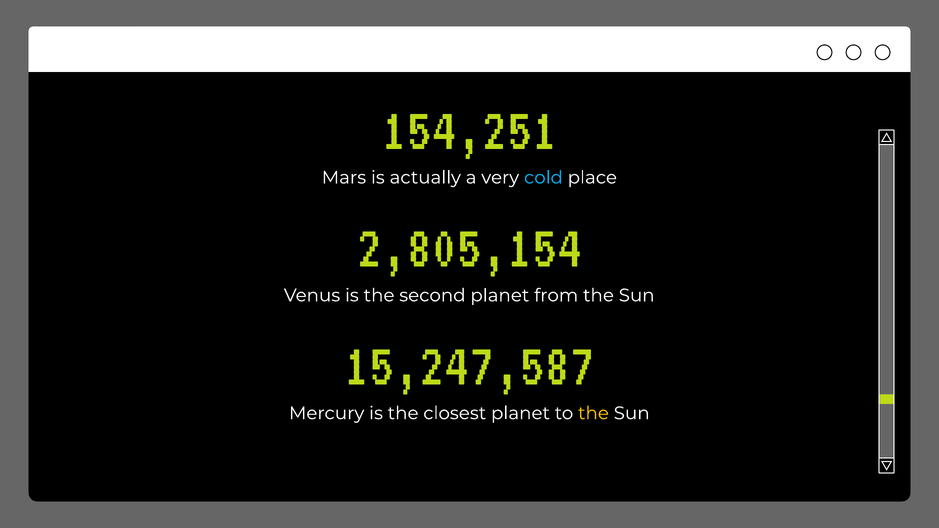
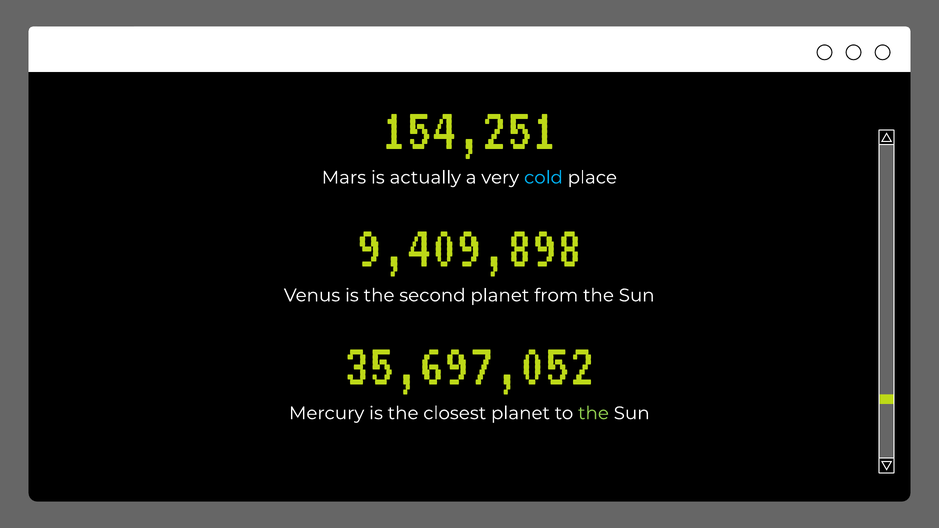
2,805,154: 2,805,154 -> 9,409,898 (469, 246)
15,247,587: 15,247,587 -> 35,697,052 (469, 364)
the colour: yellow -> light green (593, 413)
